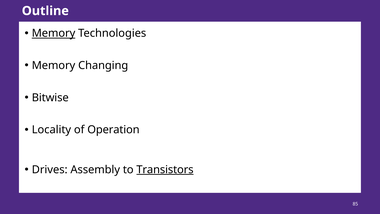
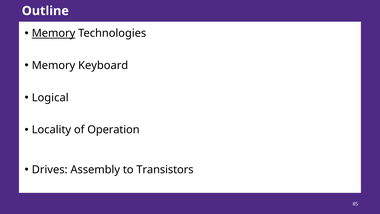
Changing: Changing -> Keyboard (103, 65)
Bitwise: Bitwise -> Logical (50, 98)
Transistors underline: present -> none (165, 169)
